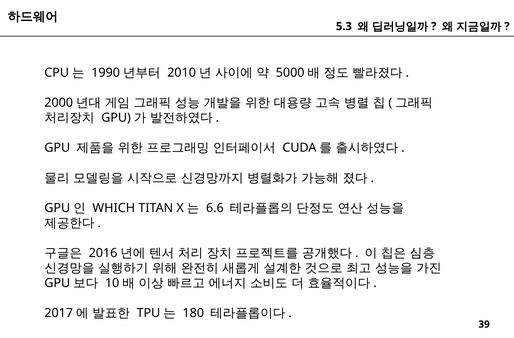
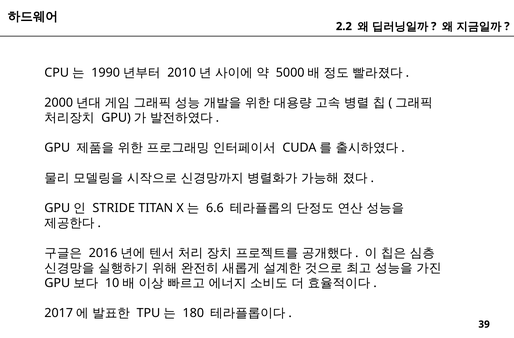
5.3: 5.3 -> 2.2 (344, 26)
WHICH: WHICH -> STRIDE (114, 208)
